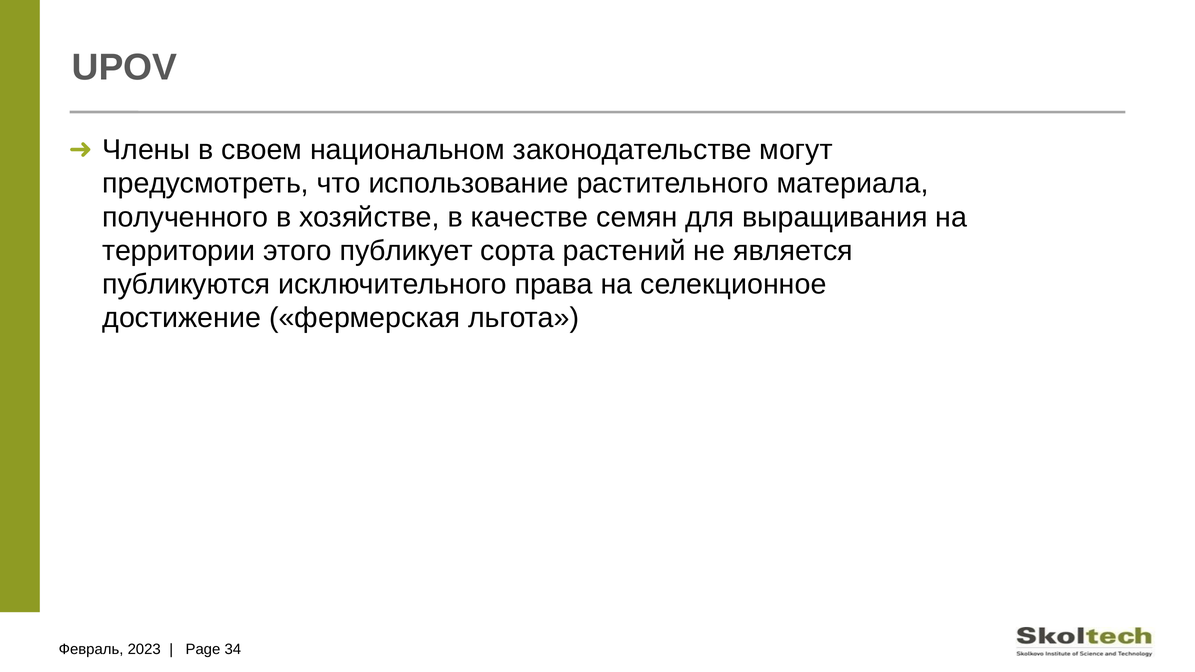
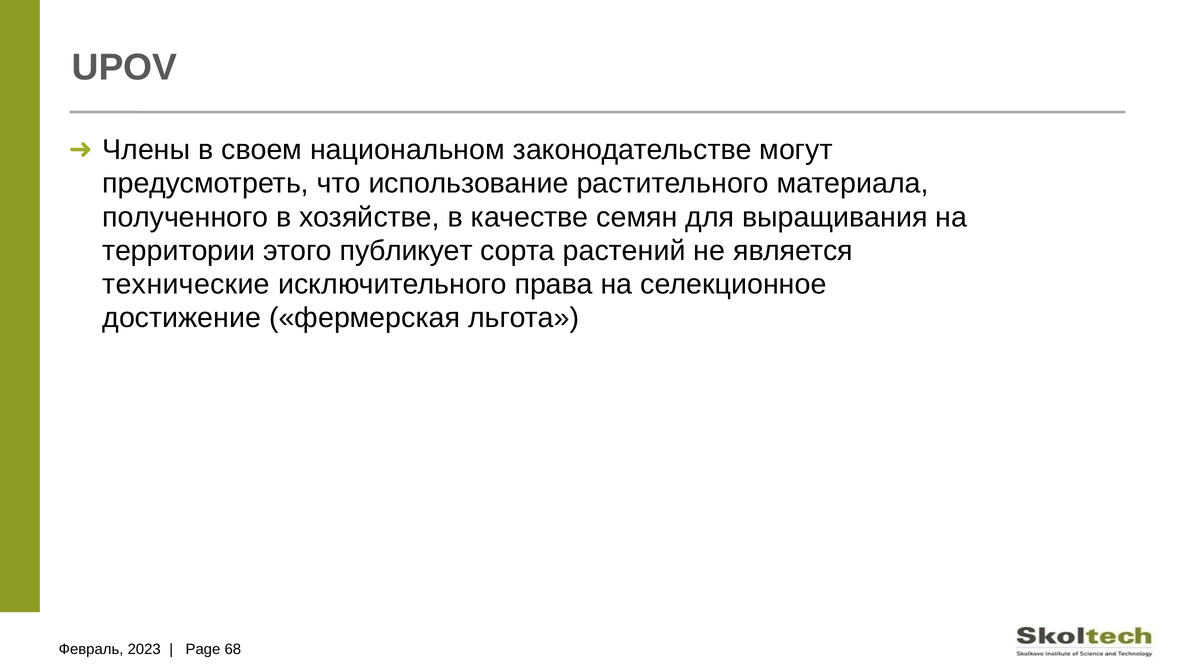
публикуются: публикуются -> технические (186, 284)
34: 34 -> 68 (233, 649)
